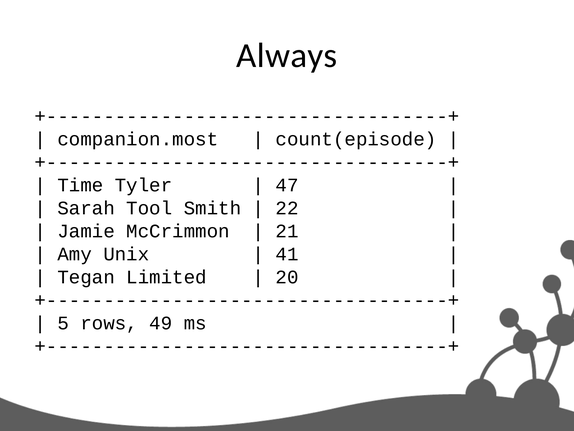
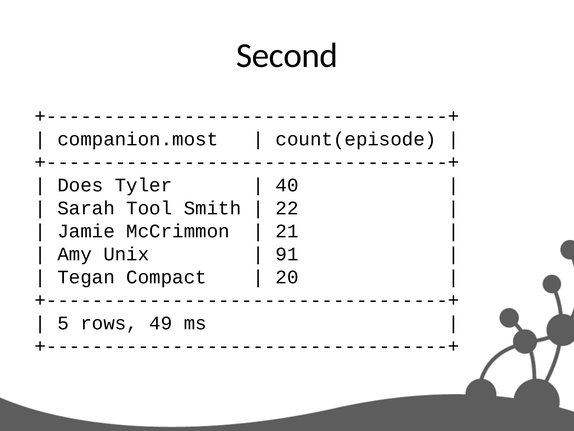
Always: Always -> Second (287, 56)
Time: Time -> Does (80, 185)
47: 47 -> 40 (287, 185)
41: 41 -> 91 (287, 254)
Limited: Limited -> Compact (167, 277)
